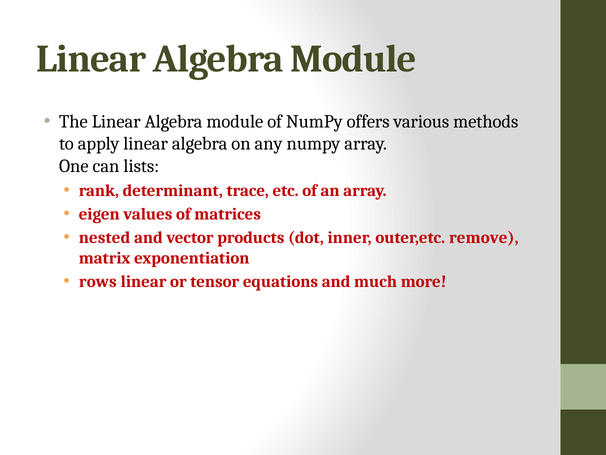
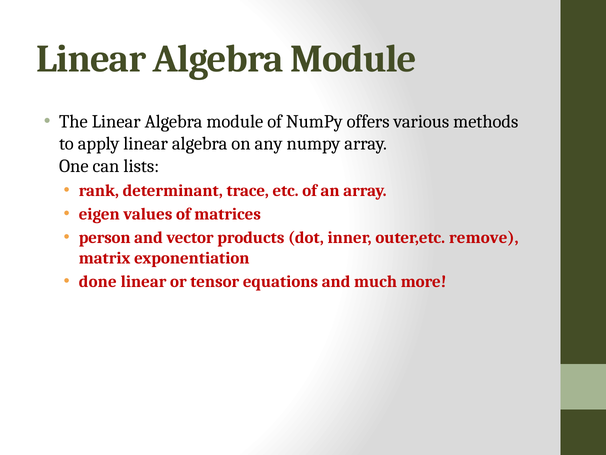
nested: nested -> person (105, 238)
rows: rows -> done (98, 281)
